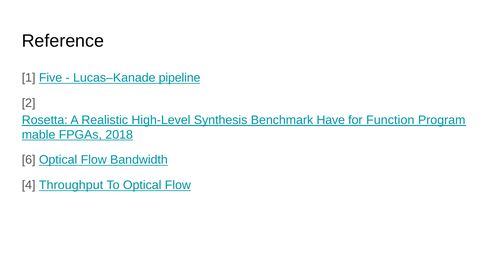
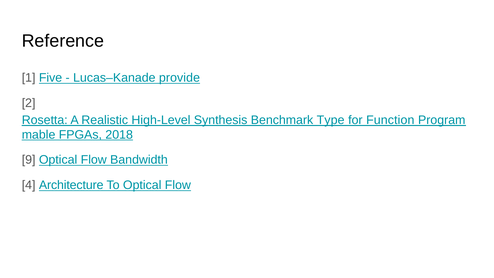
pipeline: pipeline -> provide (179, 78)
Have: Have -> Type (331, 120)
6: 6 -> 9 (29, 160)
Throughput: Throughput -> Architecture (71, 185)
